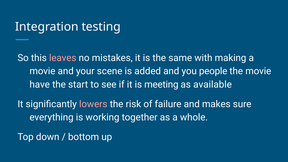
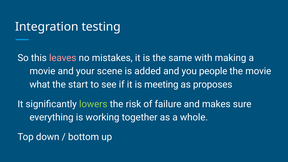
have: have -> what (40, 84)
available: available -> proposes (213, 84)
lowers colour: pink -> light green (93, 104)
